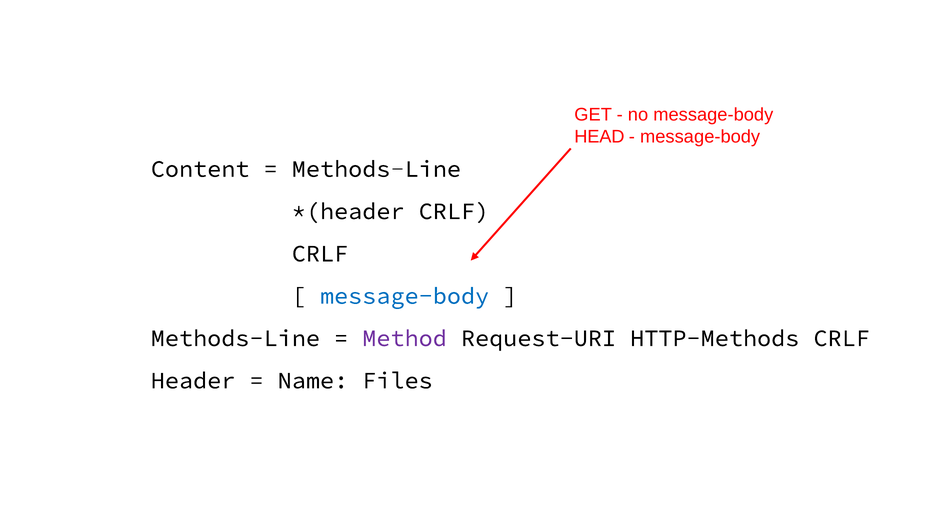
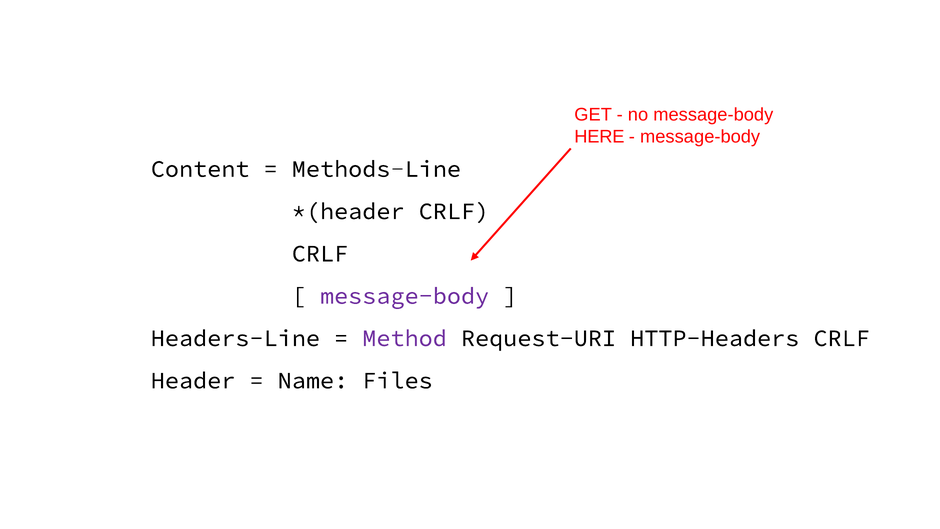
HEAD: HEAD -> HERE (599, 137)
message-body colour: blue -> purple (405, 296)
Methods-Line: Methods-Line -> Headers-Line (235, 338)
HTTP-Methods: HTTP-Methods -> HTTP-Headers (715, 338)
